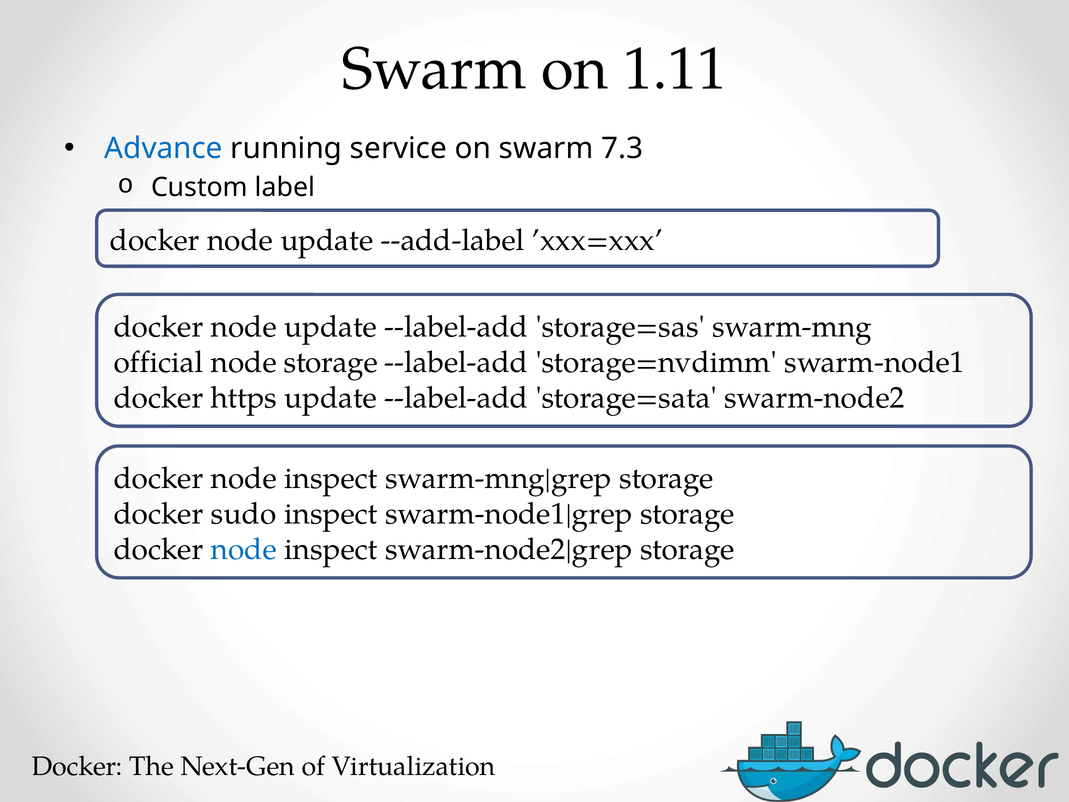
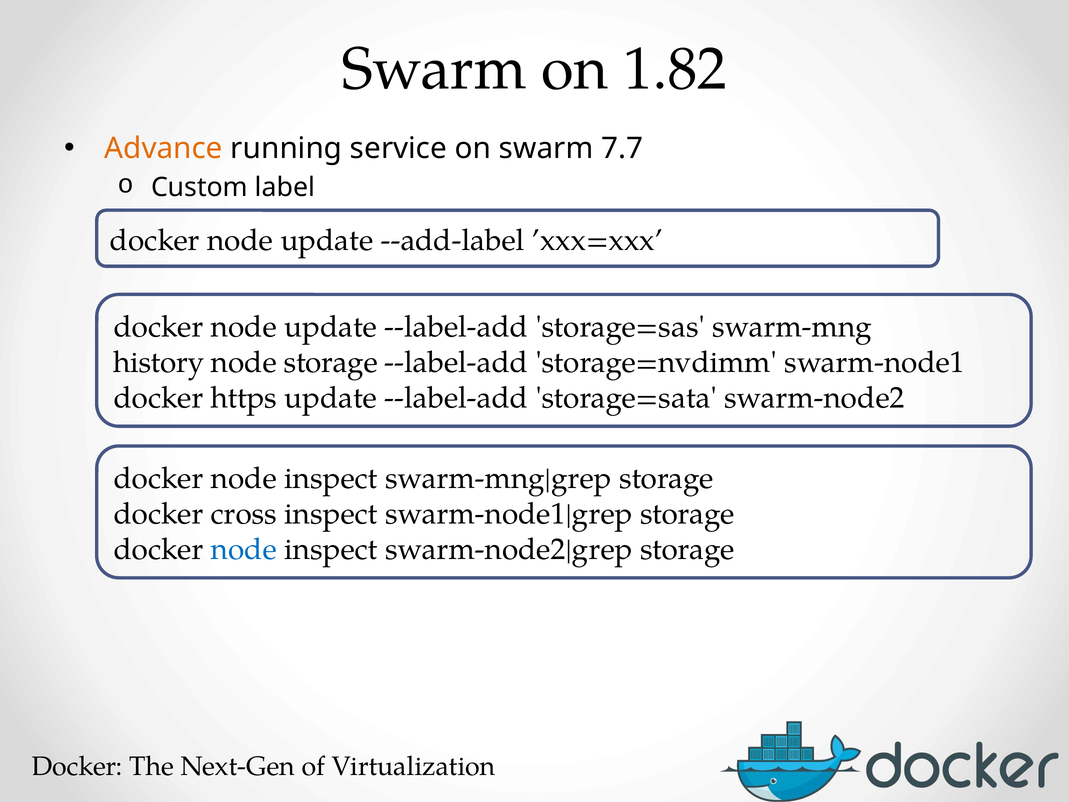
1.11: 1.11 -> 1.82 (675, 69)
Advance colour: blue -> orange (163, 148)
7.3: 7.3 -> 7.7 (622, 148)
official: official -> history (159, 362)
sudo: sudo -> cross (244, 514)
